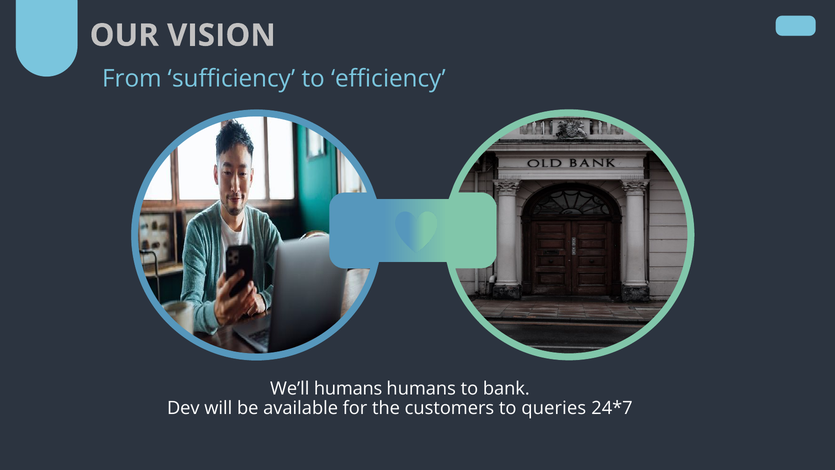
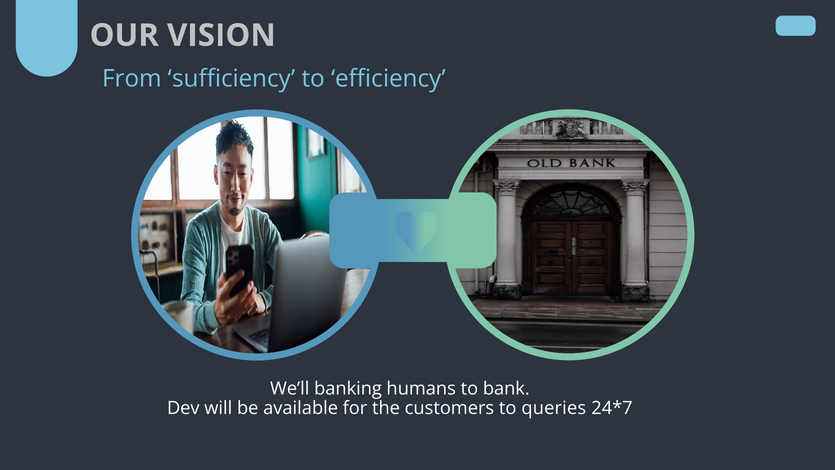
We’ll humans: humans -> banking (348, 388)
